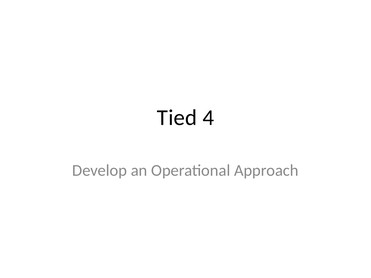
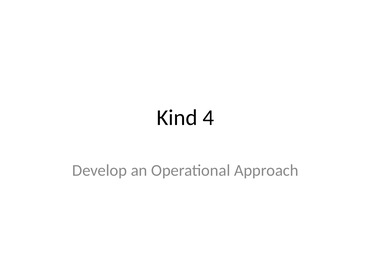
Tied: Tied -> Kind (177, 118)
